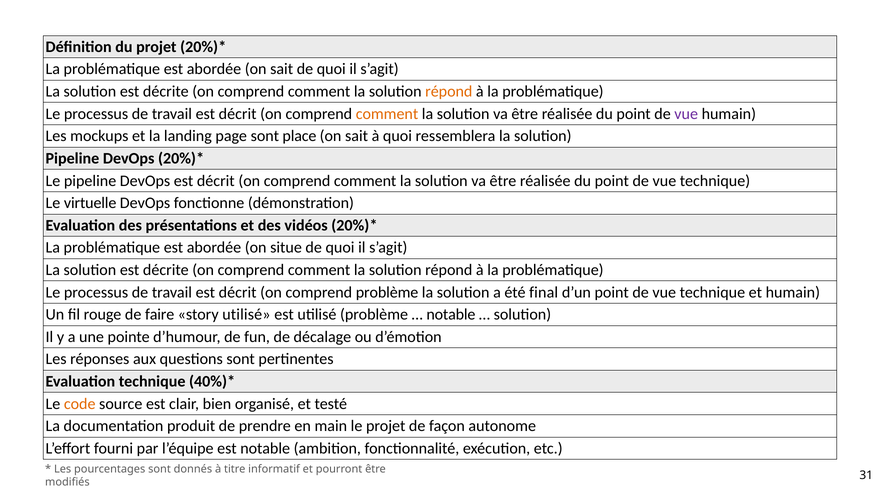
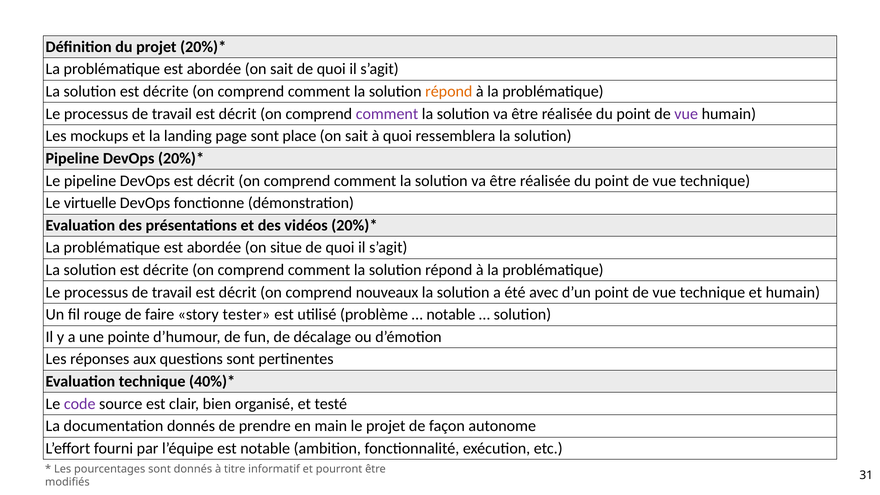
comment colour: orange -> purple (387, 114)
comprend problème: problème -> nouveaux (387, 292)
final: final -> avec (544, 292)
story utilisé: utilisé -> tester (246, 315)
code colour: orange -> purple (80, 404)
documentation produit: produit -> donnés (191, 426)
